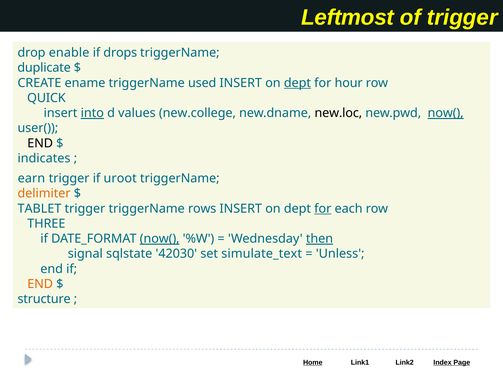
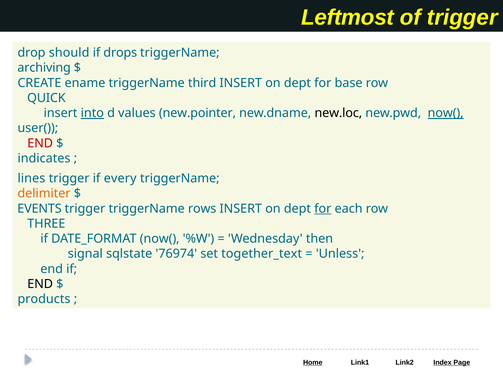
enable: enable -> should (69, 53)
duplicate: duplicate -> archiving (44, 68)
used: used -> third (202, 83)
dept underline: present -> none (297, 83)
hour: hour -> base (349, 83)
new.college: new.college -> new.pointer (197, 113)
END colour: black -> red (40, 143)
earn: earn -> lines (31, 179)
uroot: uroot -> every (120, 179)
TABLET: TABLET -> EVENTS (40, 209)
now( underline: present -> none (160, 239)
then underline: present -> none (320, 239)
42030: 42030 -> 76974 (176, 254)
simulate_text: simulate_text -> together_text (262, 254)
END colour: orange -> black (40, 284)
structure: structure -> products (44, 299)
